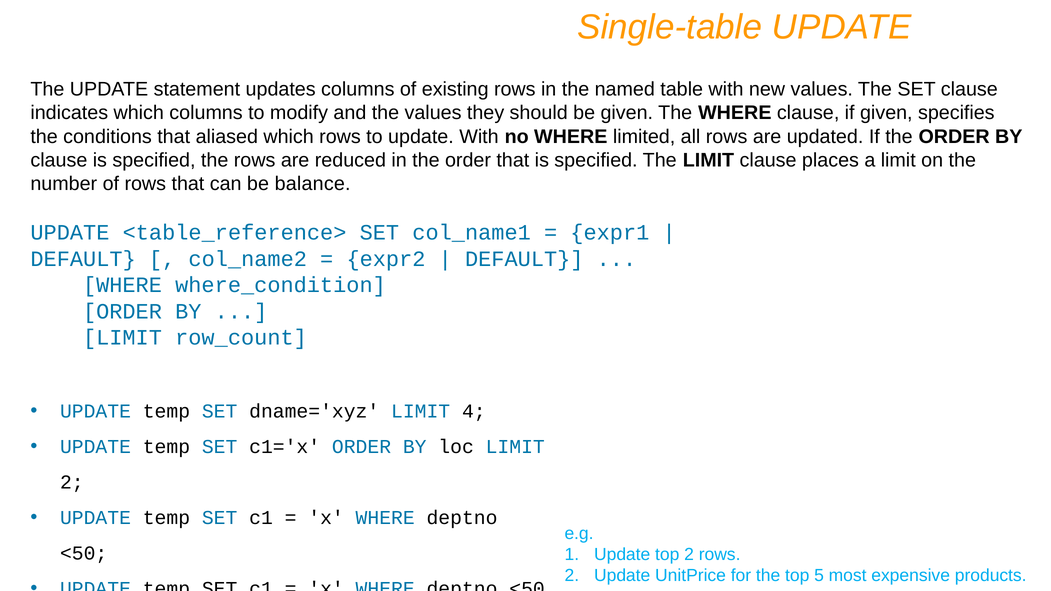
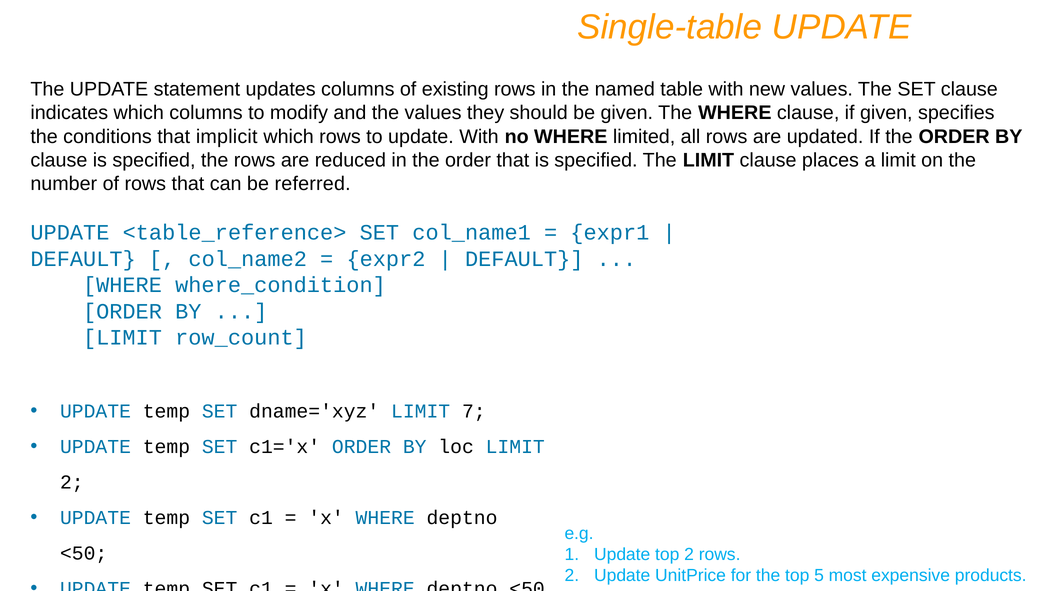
aliased: aliased -> implicit (227, 137)
balance: balance -> referred (313, 184)
4: 4 -> 7 (474, 411)
